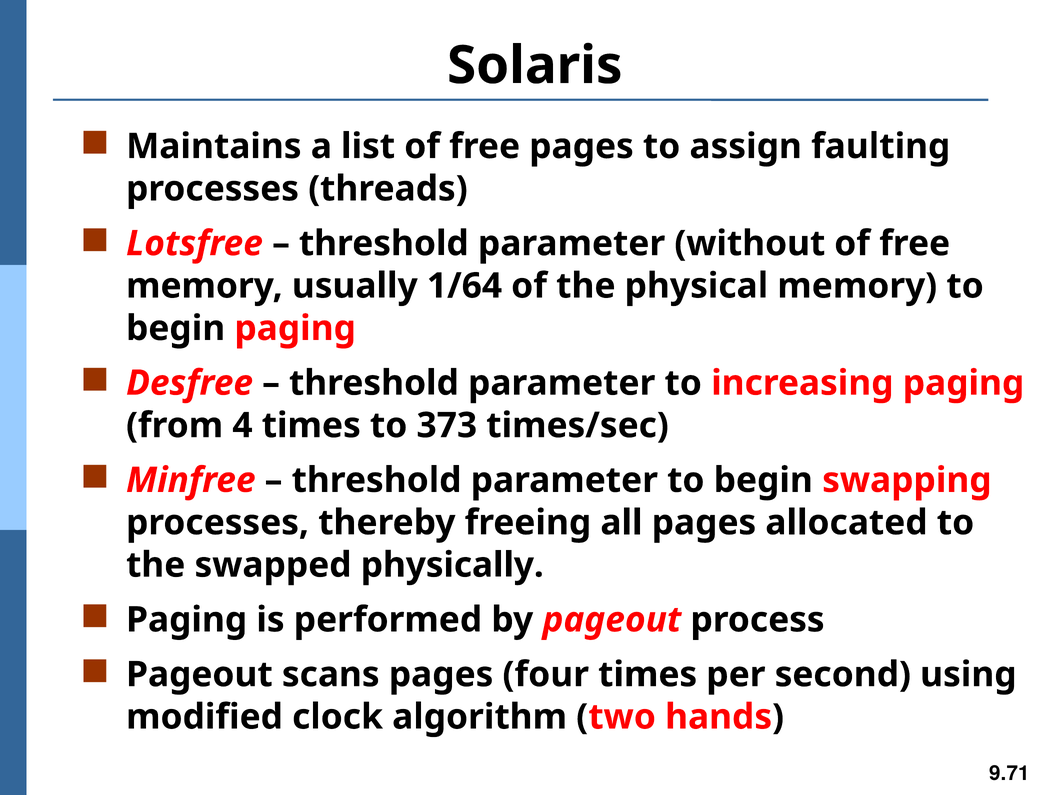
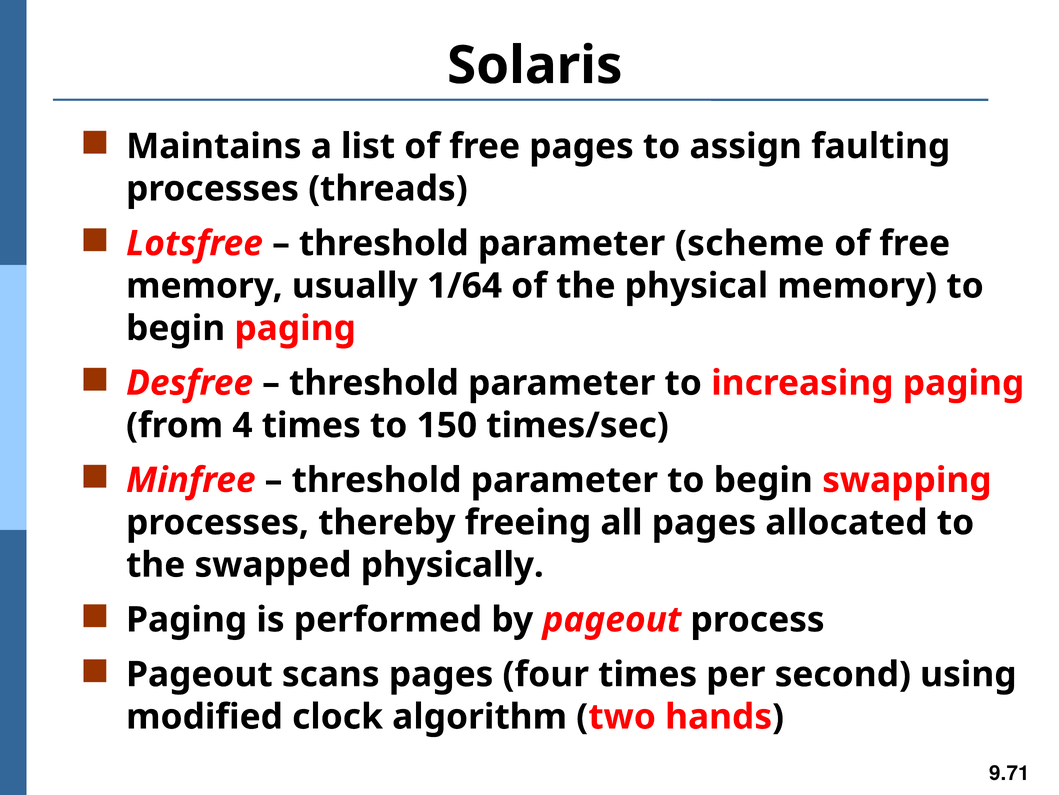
without: without -> scheme (750, 243)
373: 373 -> 150 (447, 425)
